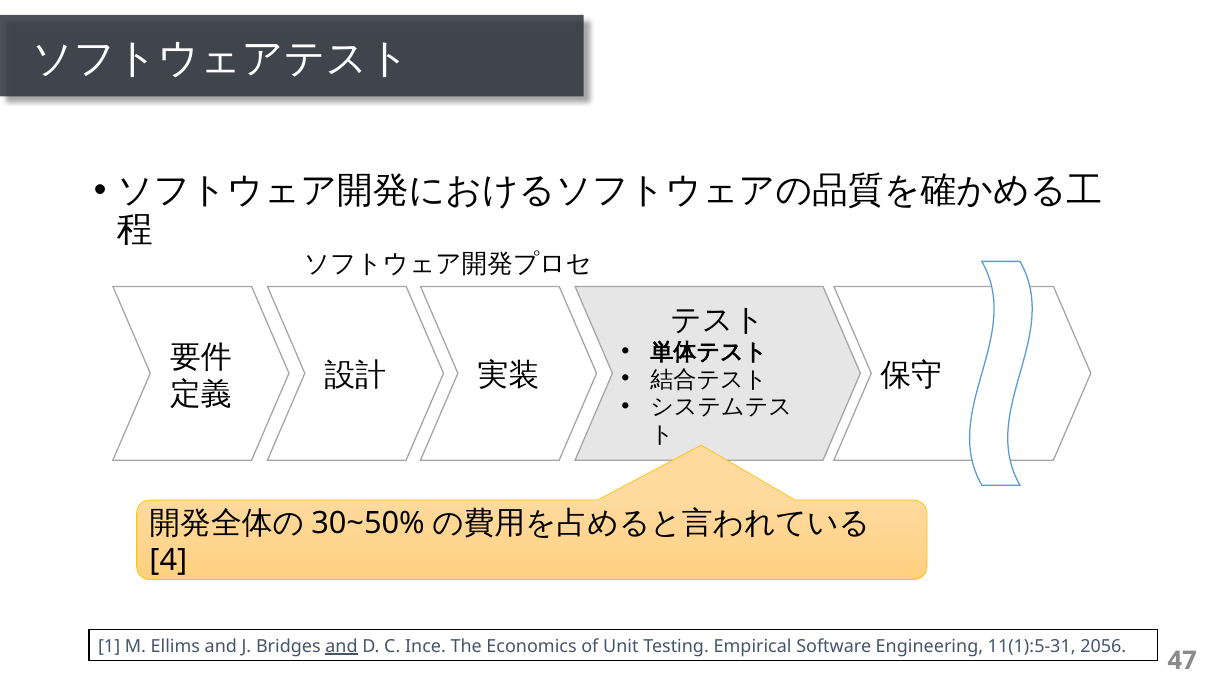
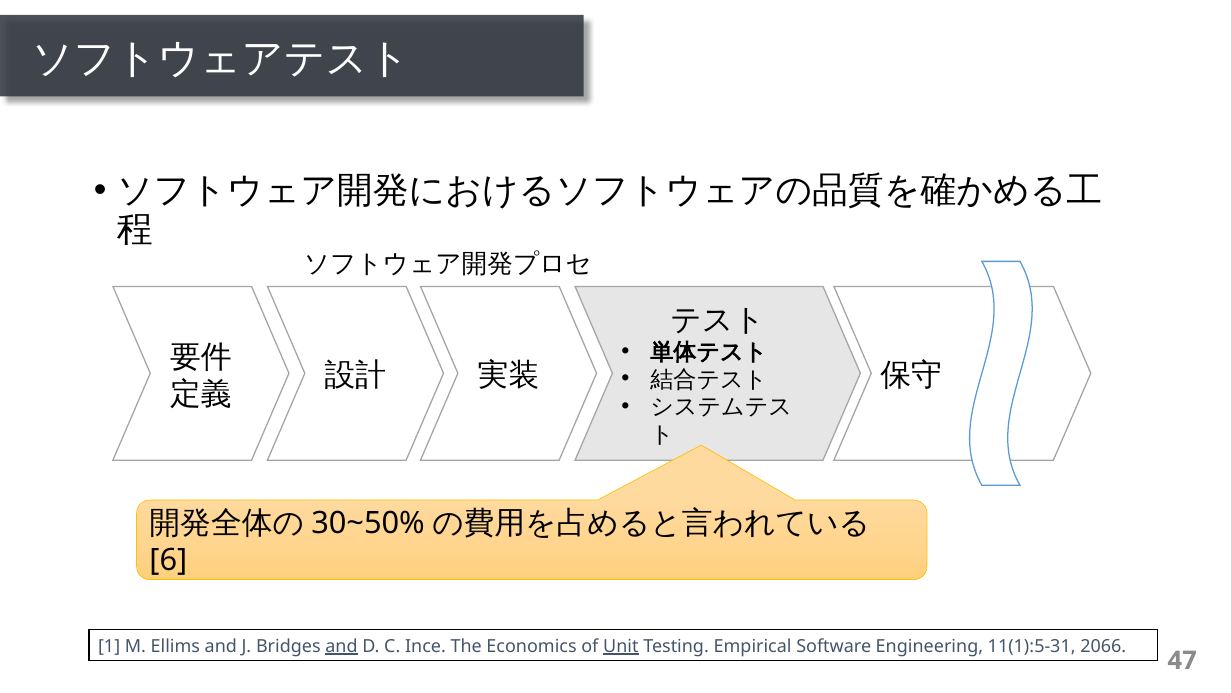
4: 4 -> 6 (168, 560)
Unit underline: none -> present (621, 646)
2056: 2056 -> 2066 (1103, 646)
